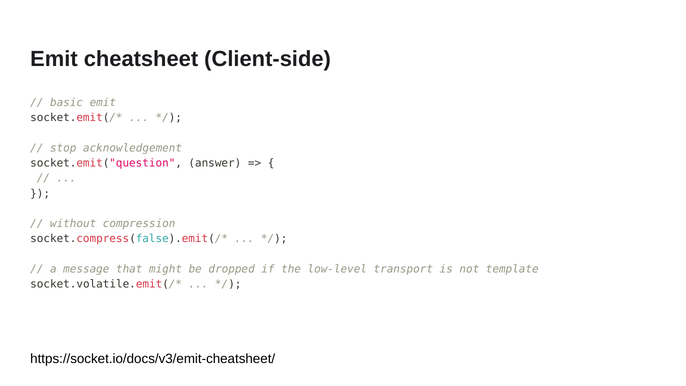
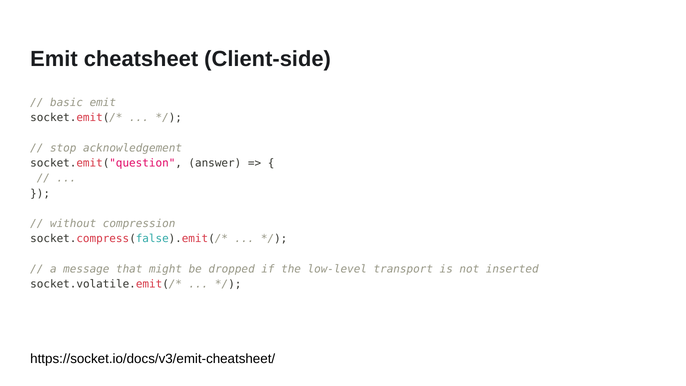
template: template -> inserted (512, 269)
